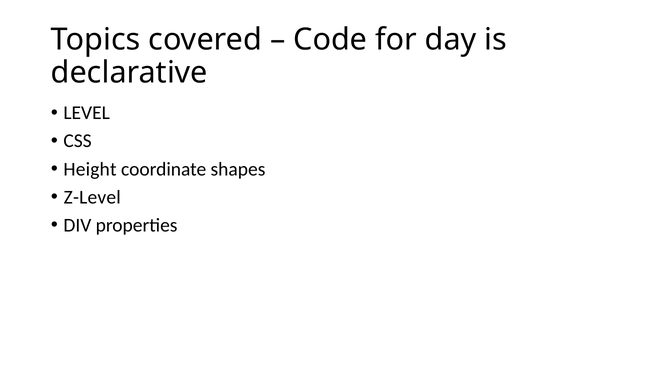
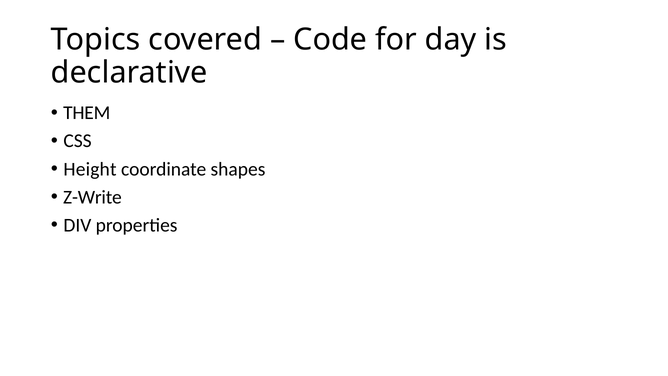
LEVEL: LEVEL -> THEM (87, 113)
Z-Level: Z-Level -> Z-Write (92, 197)
